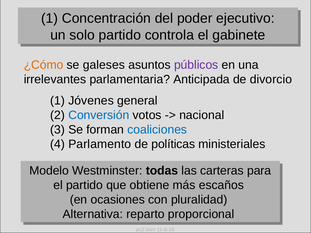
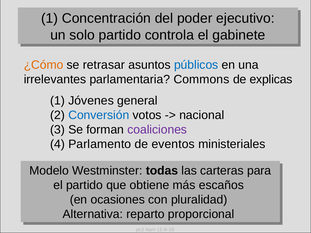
galeses: galeses -> retrasar (104, 65)
públicos colour: purple -> blue (196, 65)
Anticipada: Anticipada -> Commons (201, 80)
divorcio: divorcio -> explicas (271, 80)
coaliciones colour: blue -> purple (157, 130)
políticas: políticas -> eventos (173, 144)
